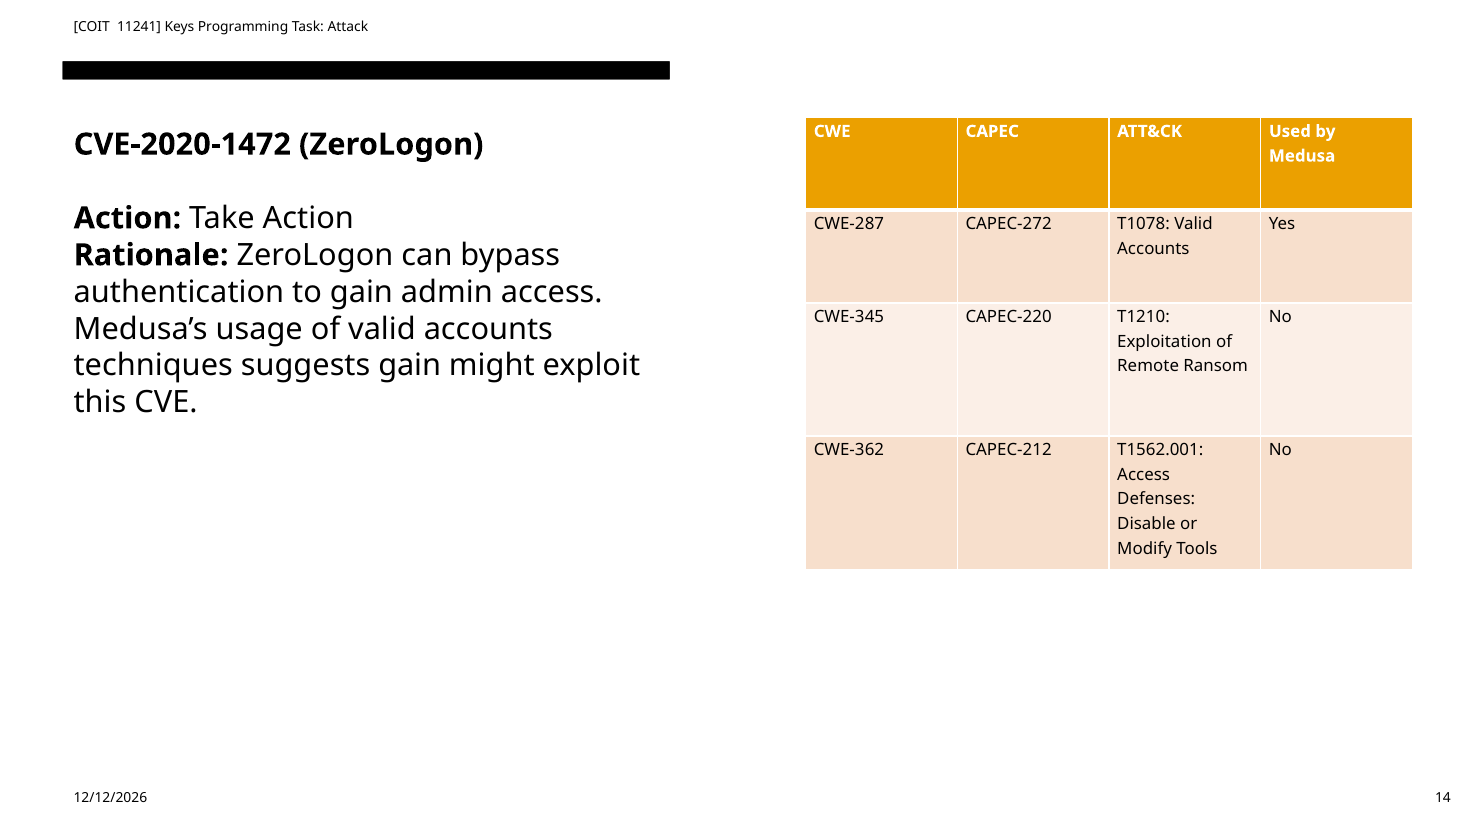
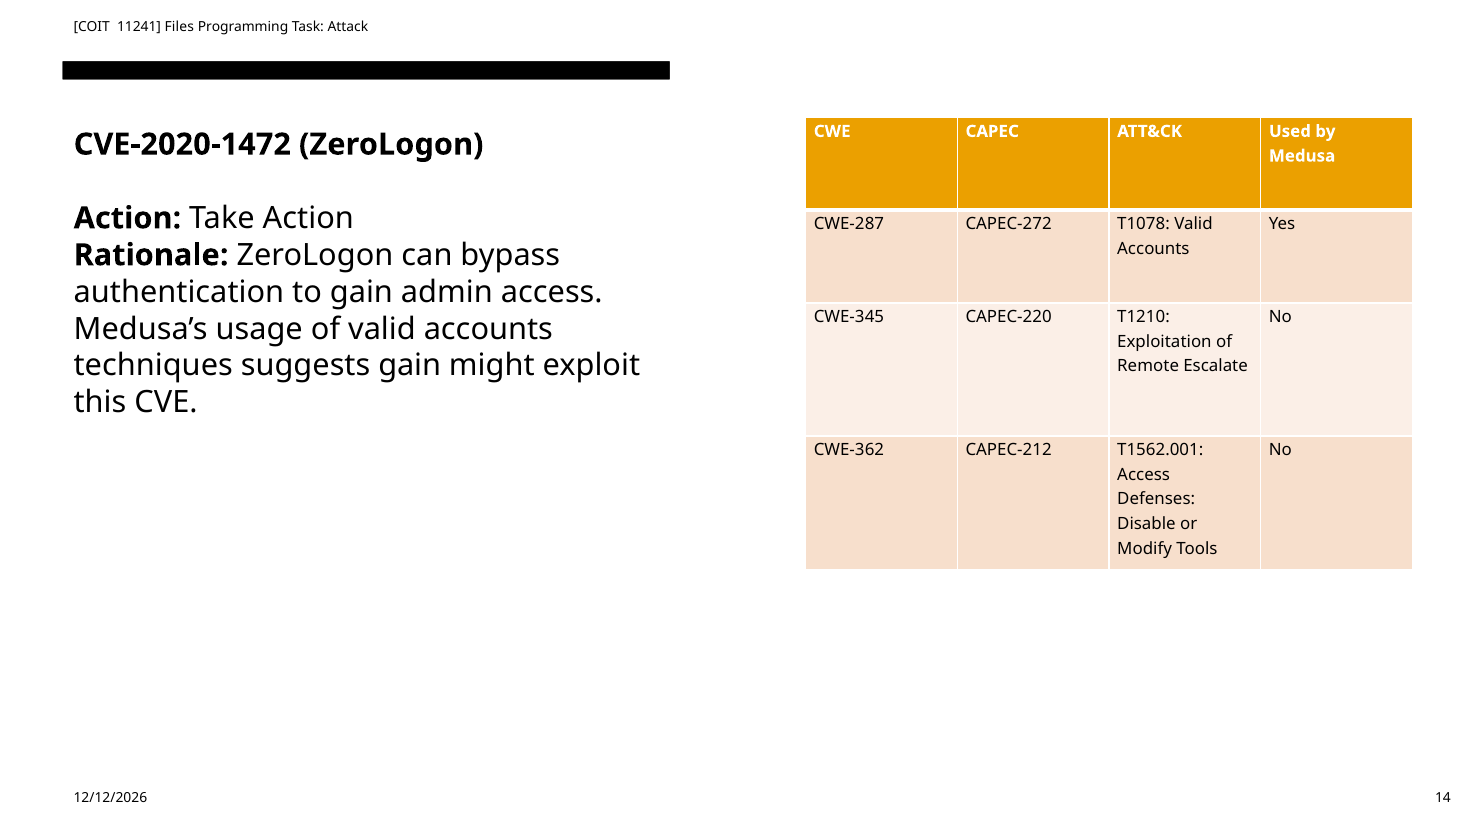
Keys: Keys -> Files (179, 26)
Ransom: Ransom -> Escalate (1216, 366)
